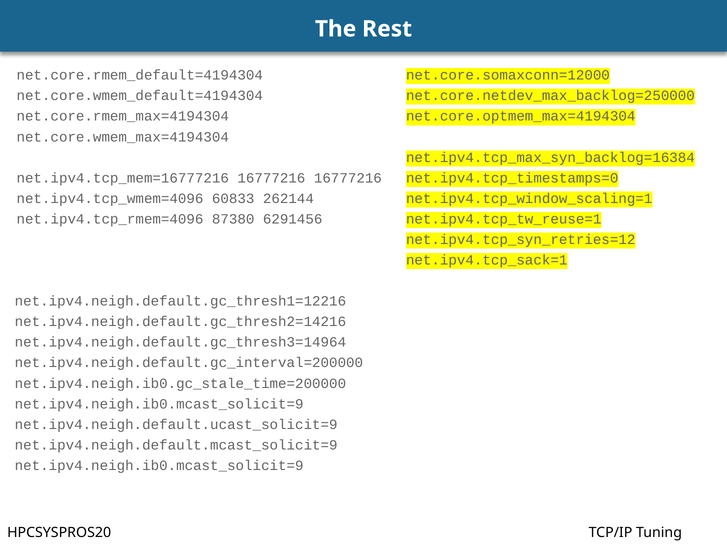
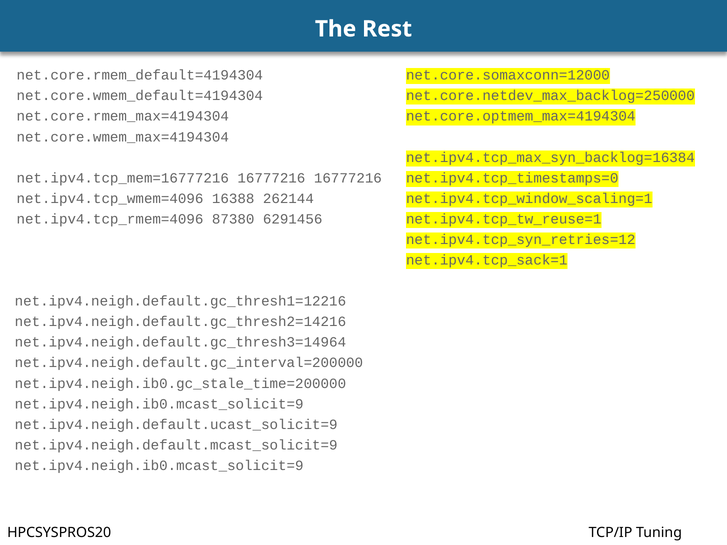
60833: 60833 -> 16388 (233, 199)
